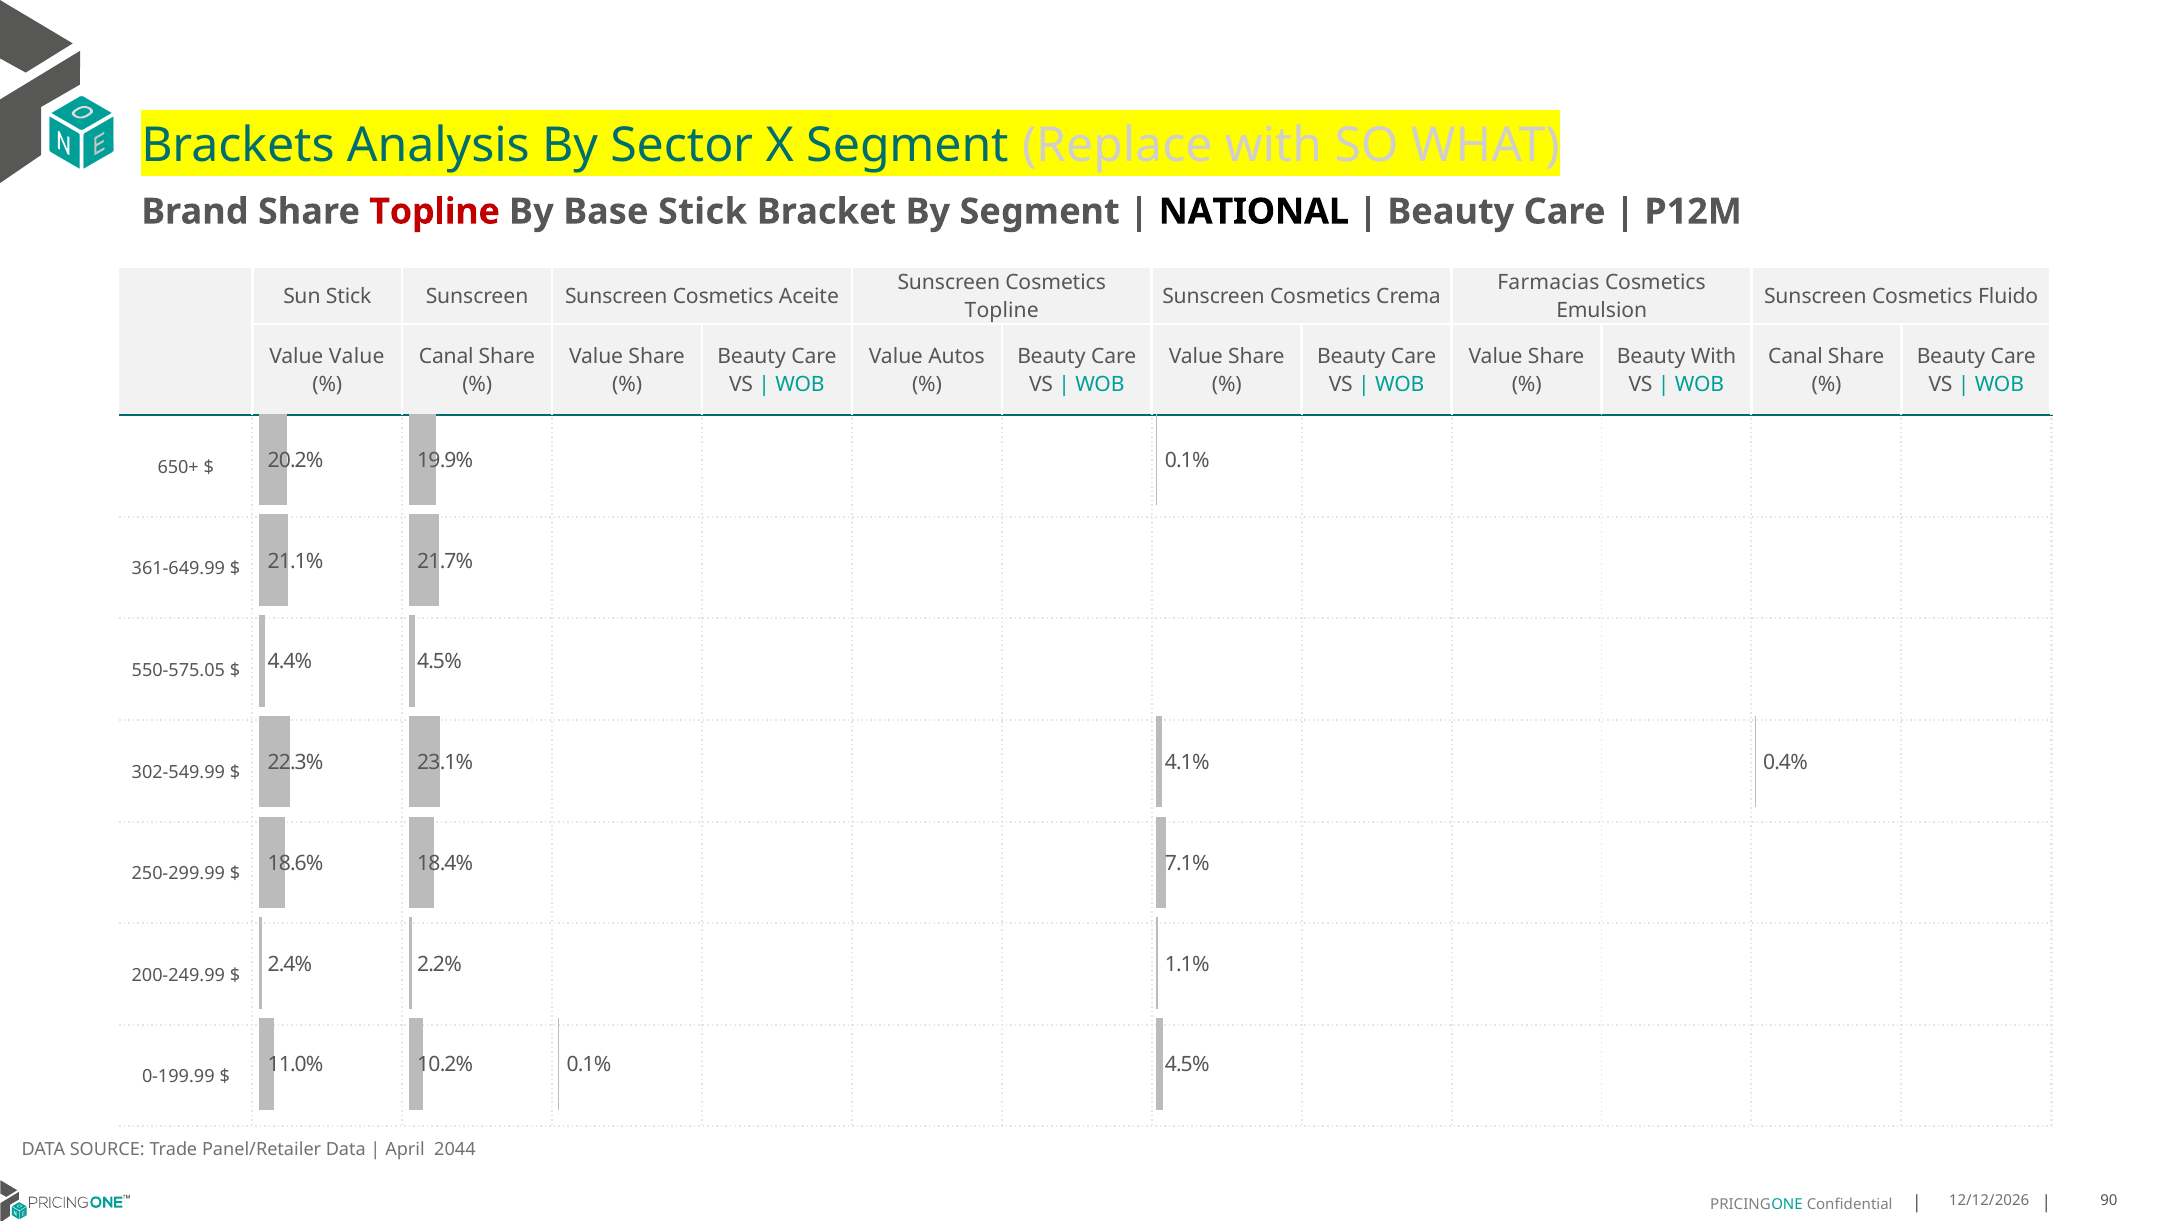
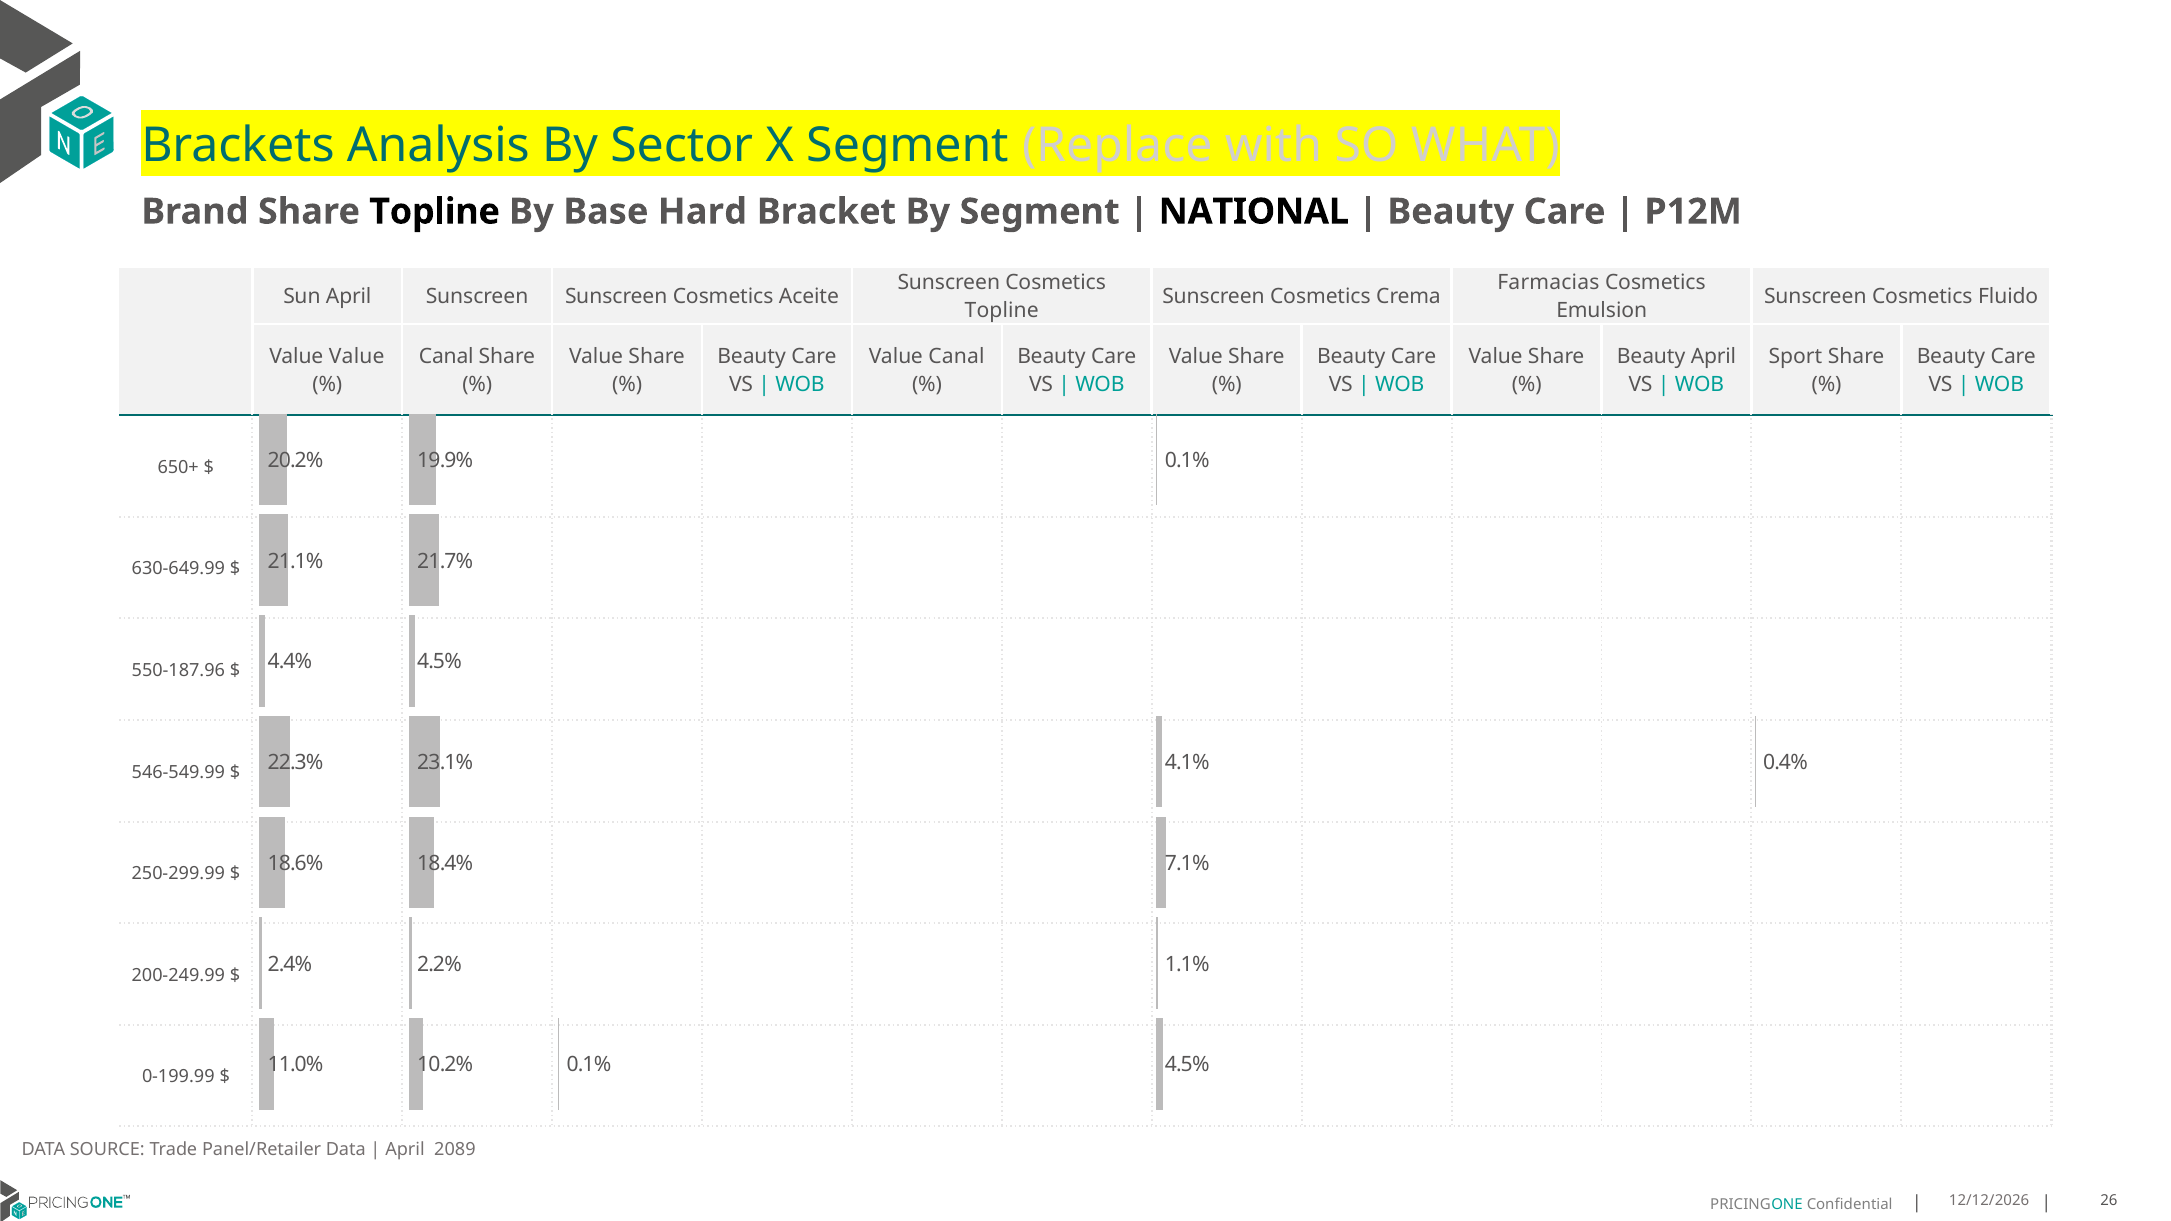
Topline colour: red -> black (435, 212)
Base Stick: Stick -> Hard (702, 212)
Sun Stick: Stick -> April (349, 297)
Value Autos: Autos -> Canal (956, 356)
Beauty With: With -> April (1714, 356)
Canal: Canal -> Sport (1795, 356)
361-649.99: 361-649.99 -> 630-649.99 (178, 569)
550-575.05: 550-575.05 -> 550-187.96 (178, 671)
302-549.99: 302-549.99 -> 546-549.99 (178, 772)
2044: 2044 -> 2089 (455, 1150)
90: 90 -> 26 (2109, 1201)
